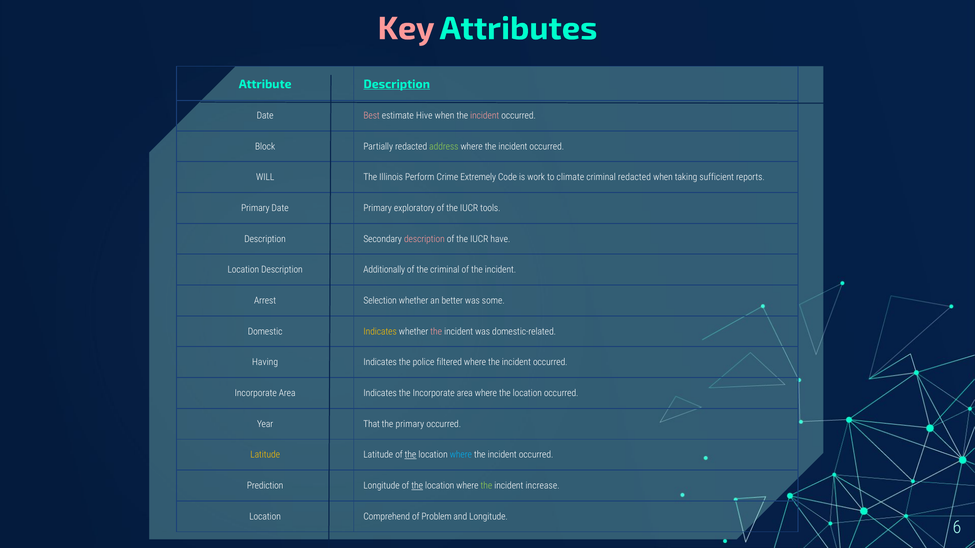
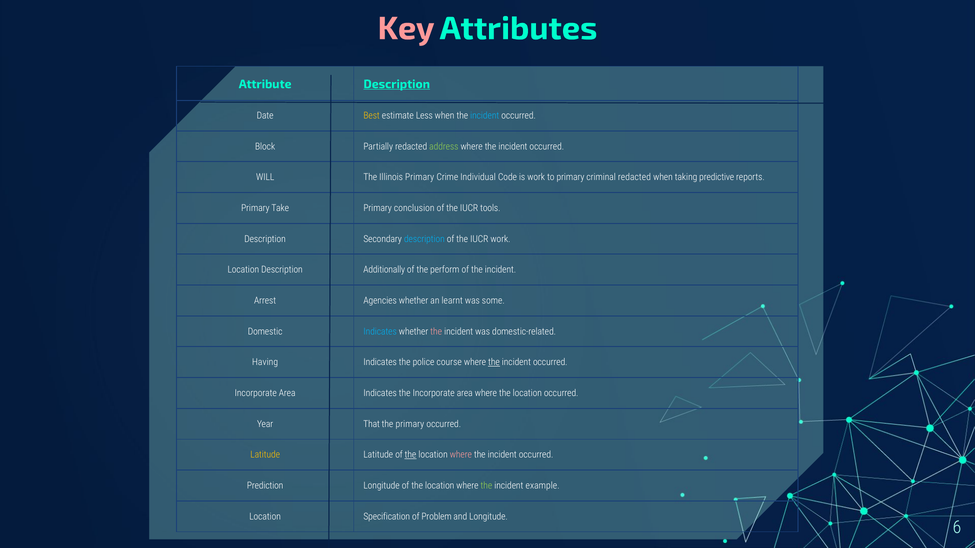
Best colour: pink -> yellow (372, 116)
Hive: Hive -> Less (424, 116)
incident colour: pink -> light blue (485, 116)
Illinois Perform: Perform -> Primary (420, 177)
Extremely: Extremely -> Individual (478, 177)
to climate: climate -> primary (570, 177)
sufficient: sufficient -> predictive (717, 177)
Primary Date: Date -> Take (280, 208)
exploratory: exploratory -> conclusion (414, 208)
description colour: pink -> light blue (424, 239)
IUCR have: have -> work (500, 239)
the criminal: criminal -> perform (445, 270)
Selection: Selection -> Agencies (380, 301)
better: better -> learnt (452, 301)
Indicates colour: yellow -> light blue (380, 332)
filtered: filtered -> course (449, 363)
the underline: none -> present (494, 363)
where colour: light blue -> pink (461, 455)
the underline: present -> none (417, 486)
increase: increase -> example (543, 486)
Comprehend: Comprehend -> Specification (387, 517)
